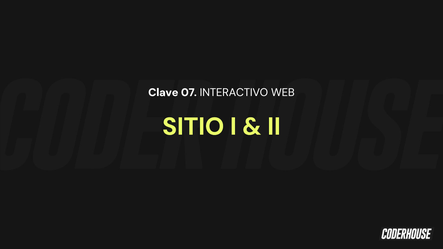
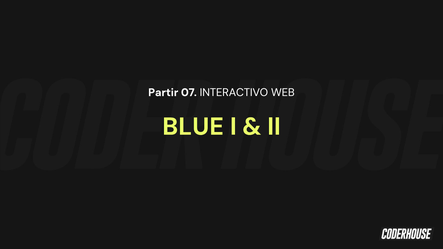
Clave: Clave -> Partir (163, 93)
SITIO: SITIO -> BLUE (193, 127)
